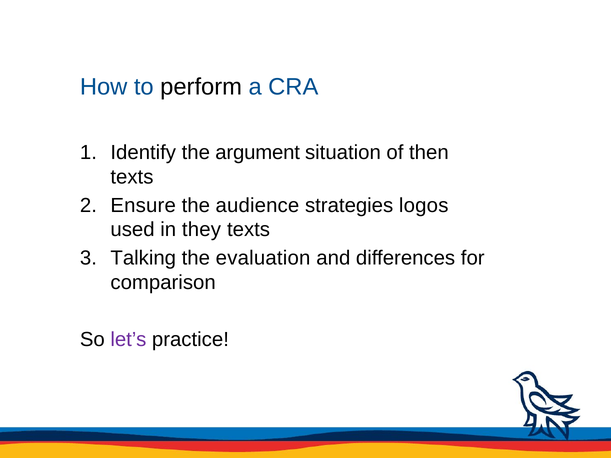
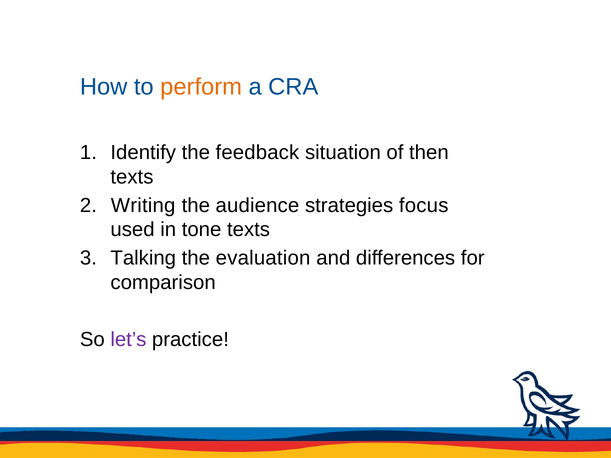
perform colour: black -> orange (201, 87)
argument: argument -> feedback (257, 152)
Ensure: Ensure -> Writing (143, 205)
logos: logos -> focus (424, 205)
they: they -> tone (202, 230)
